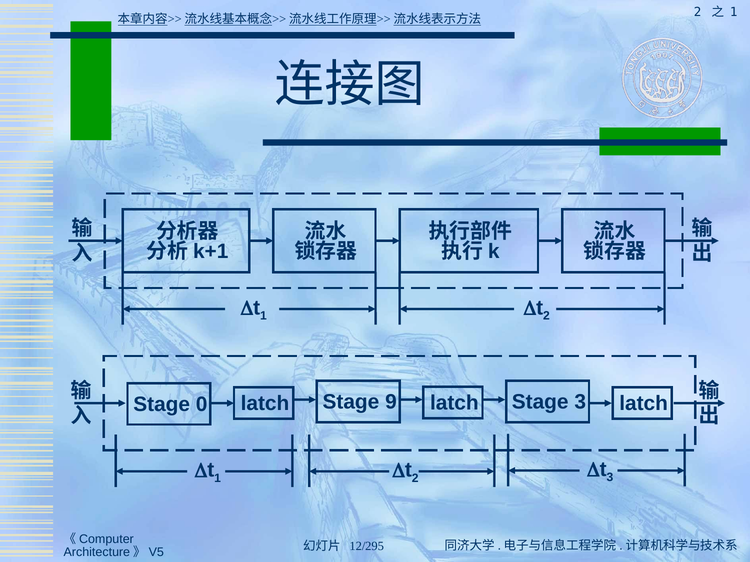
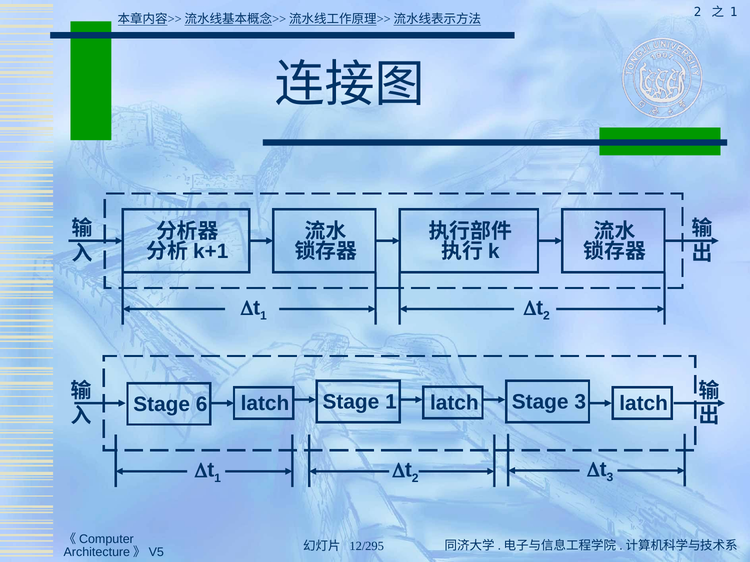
Stage 9: 9 -> 1 (391, 402)
0: 0 -> 6 (202, 405)
